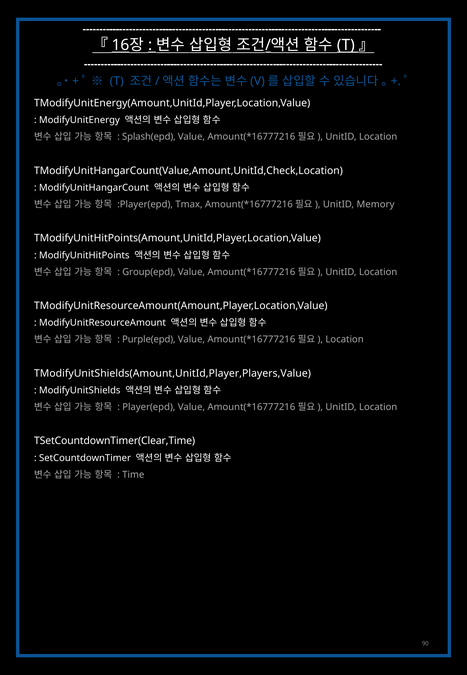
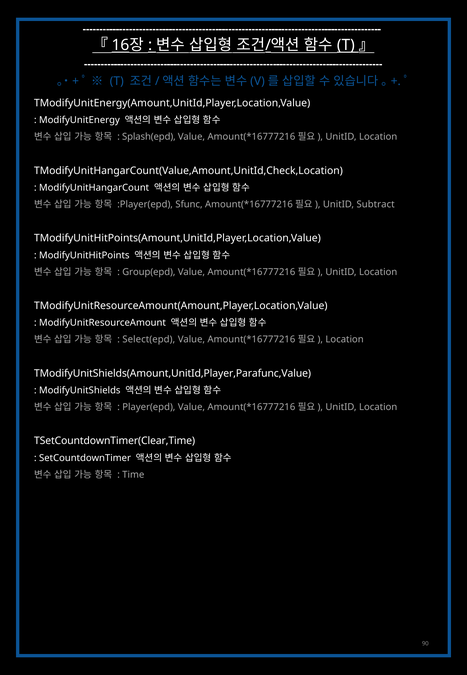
Tmax: Tmax -> Sfunc (189, 204)
Memory: Memory -> Subtract (376, 204)
Purple(epd: Purple(epd -> Select(epd (149, 339)
TModifyUnitShields(Amount,UnitId,Player,Players,Value: TModifyUnitShields(Amount,UnitId,Player,Players,Value -> TModifyUnitShields(Amount,UnitId,Player,Parafunc,Value (173, 373)
